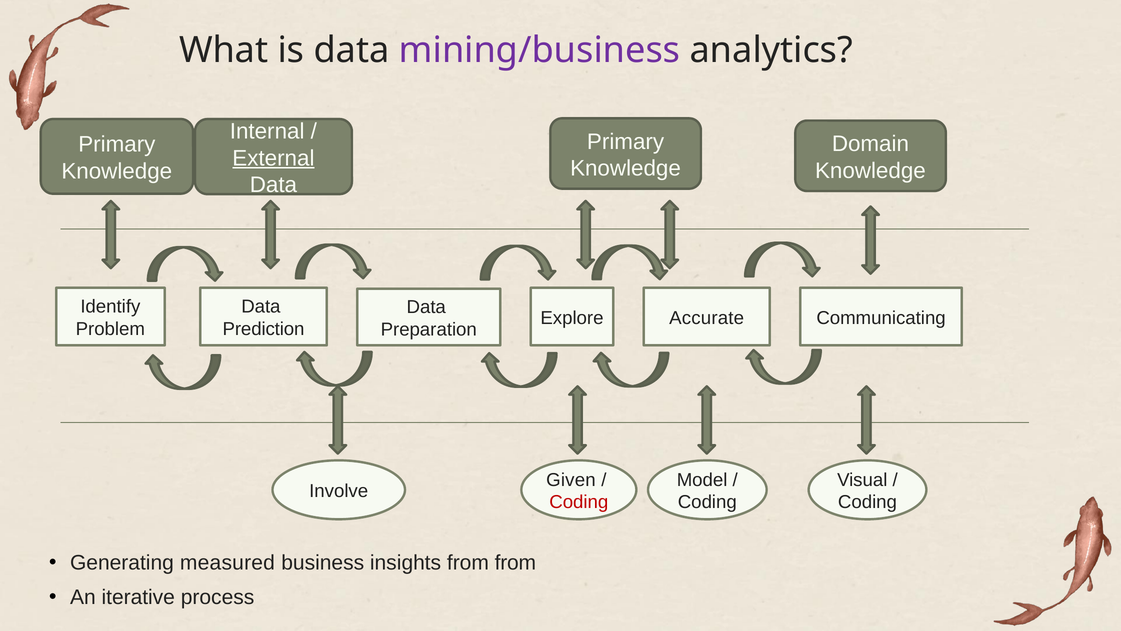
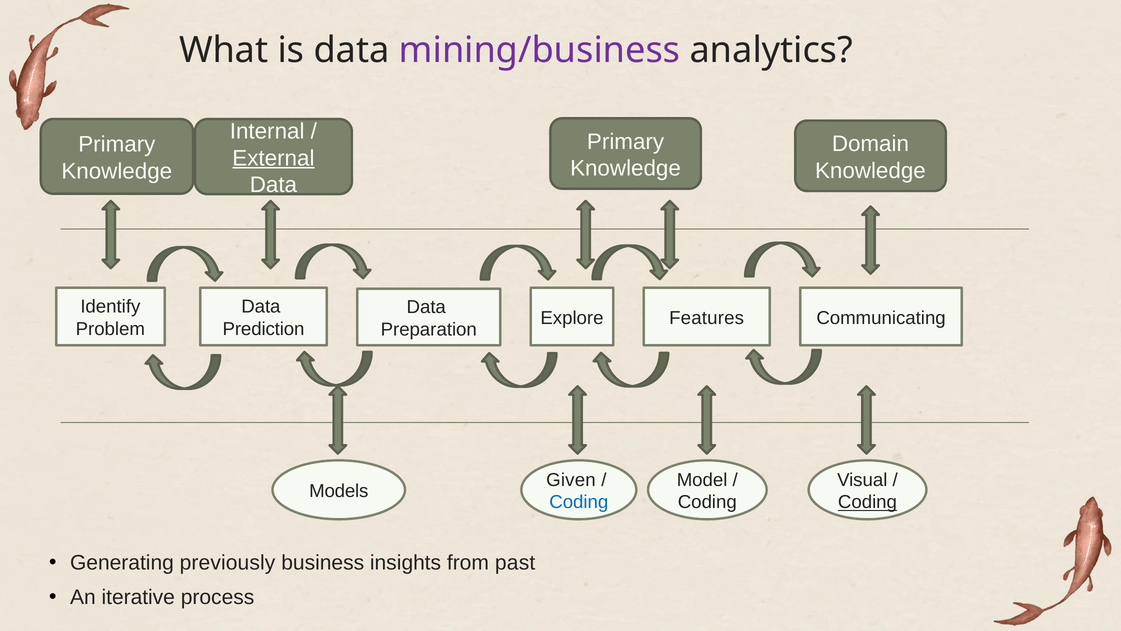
Accurate: Accurate -> Features (707, 318)
Involve: Involve -> Models (339, 491)
Coding colour: red -> blue (579, 502)
Coding underline: none -> present (867, 502)
measured: measured -> previously (228, 562)
from from: from -> past (515, 562)
